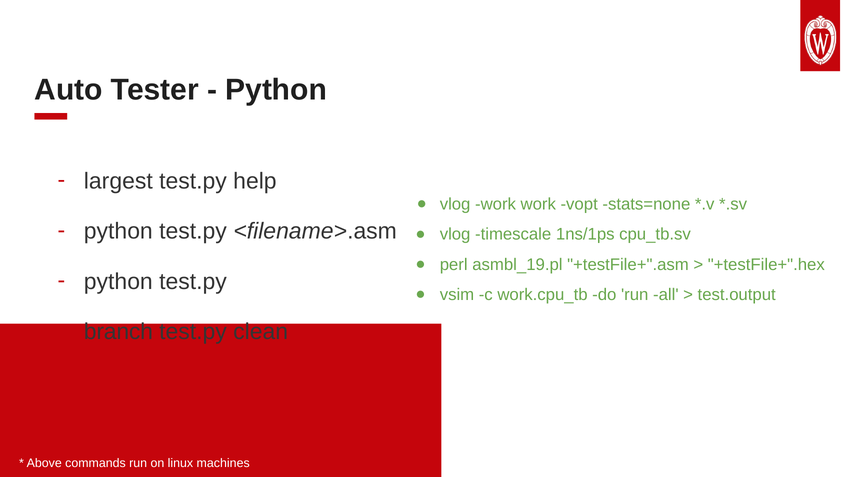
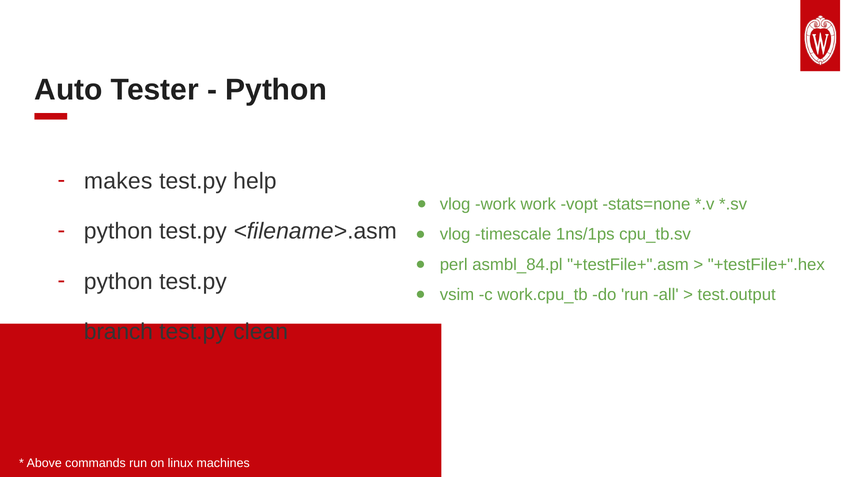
largest: largest -> makes (118, 181)
asmbl_19.pl: asmbl_19.pl -> asmbl_84.pl (517, 265)
